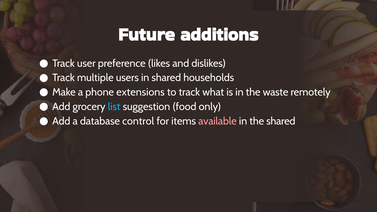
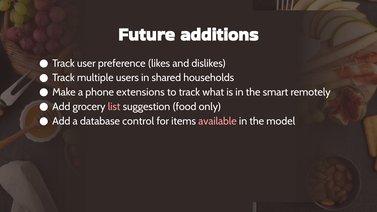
waste: waste -> smart (275, 92)
list colour: light blue -> pink (114, 107)
the shared: shared -> model (281, 121)
